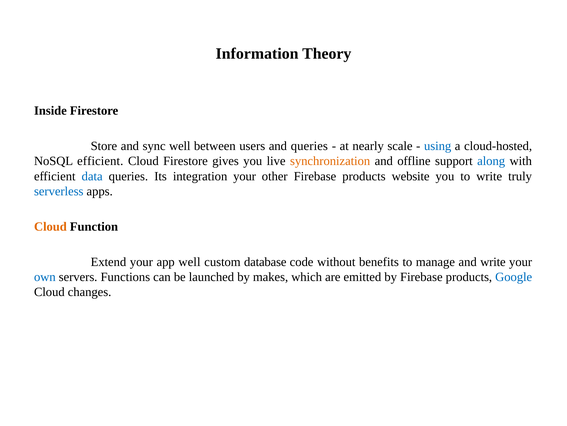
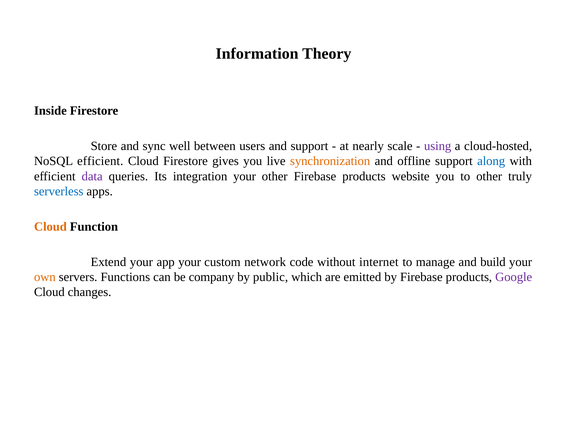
and queries: queries -> support (309, 146)
using colour: blue -> purple (438, 146)
data colour: blue -> purple (92, 176)
to write: write -> other (489, 176)
app well: well -> your (190, 261)
database: database -> network (265, 261)
benefits: benefits -> internet (379, 261)
and write: write -> build (493, 261)
own colour: blue -> orange (45, 277)
launched: launched -> company (211, 277)
makes: makes -> public (271, 277)
Google colour: blue -> purple (514, 277)
